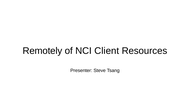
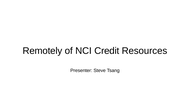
Client: Client -> Credit (107, 51)
